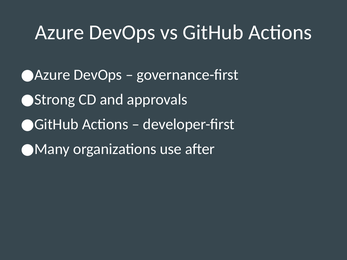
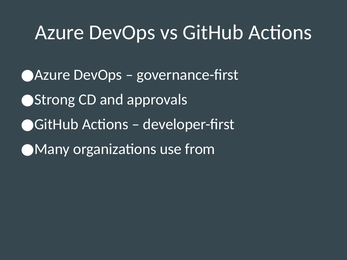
after: after -> from (200, 149)
